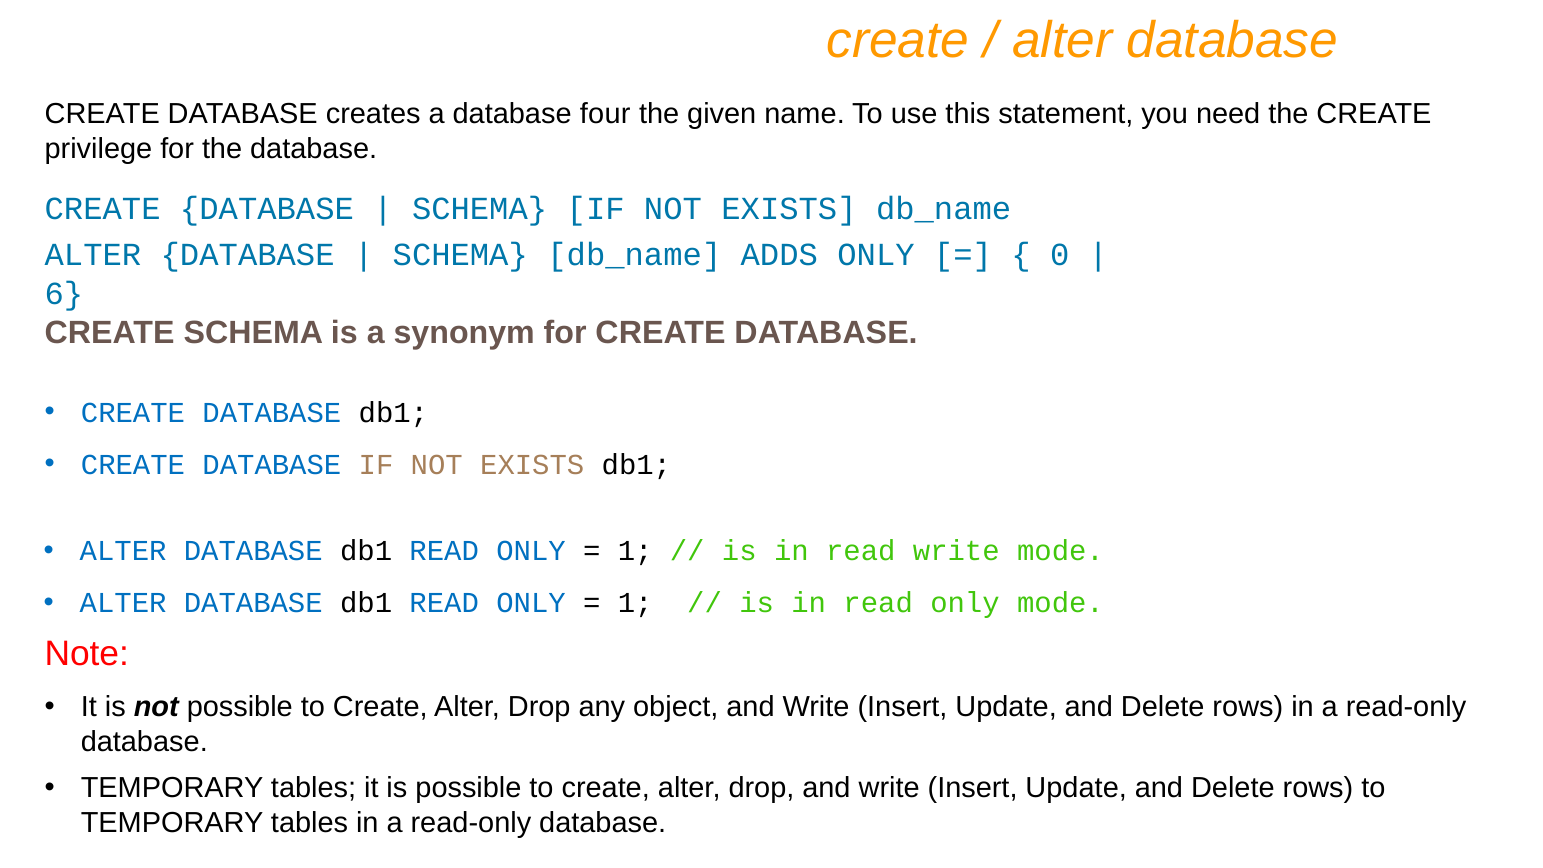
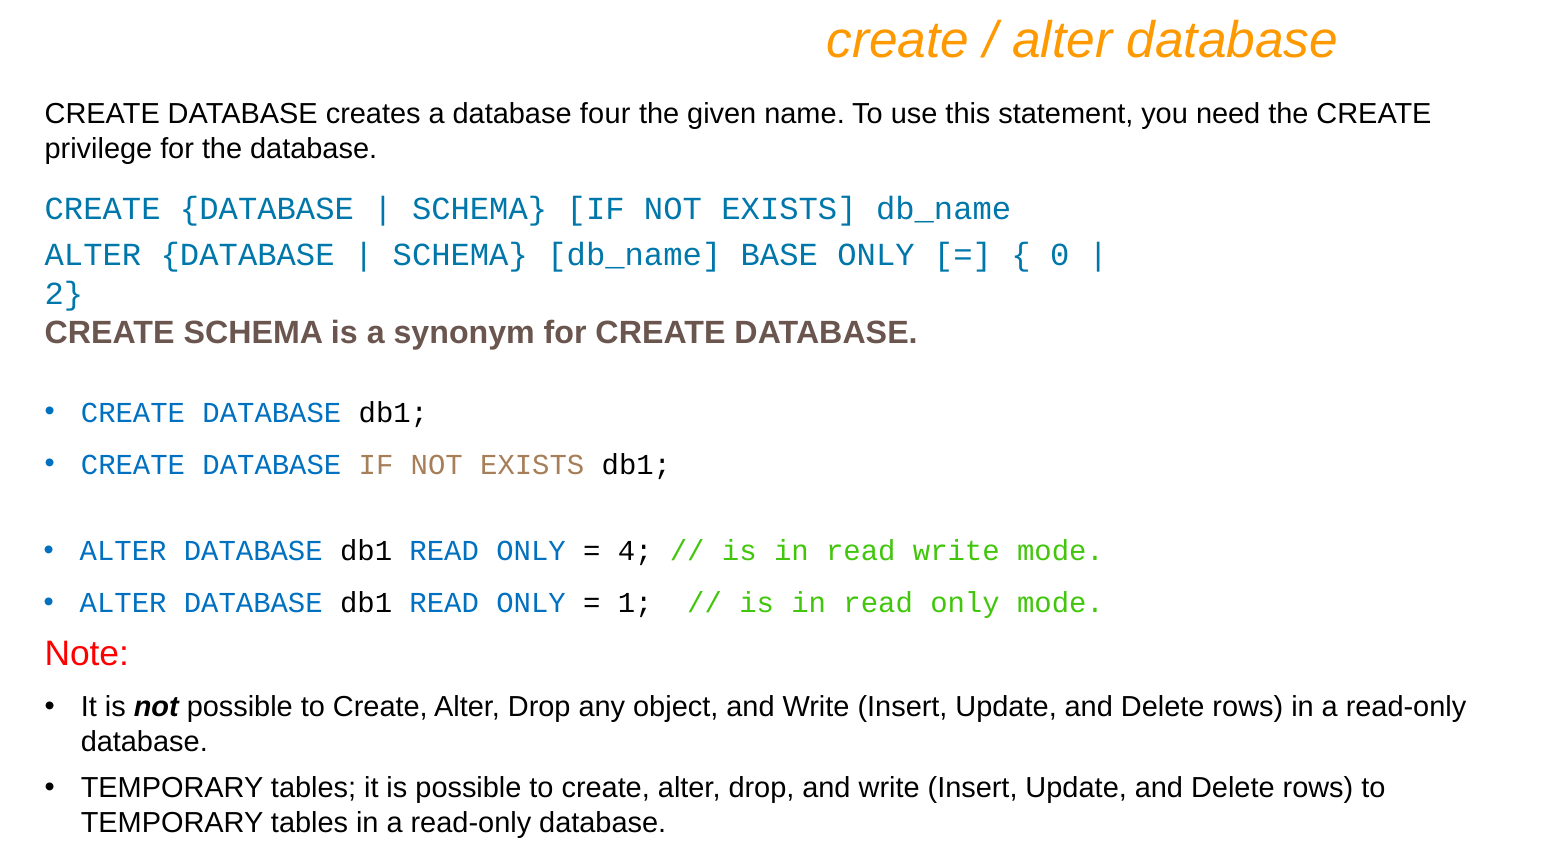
ADDS: ADDS -> BASE (779, 255)
6: 6 -> 2 (64, 294)
1: 1 -> 4 (635, 551)
